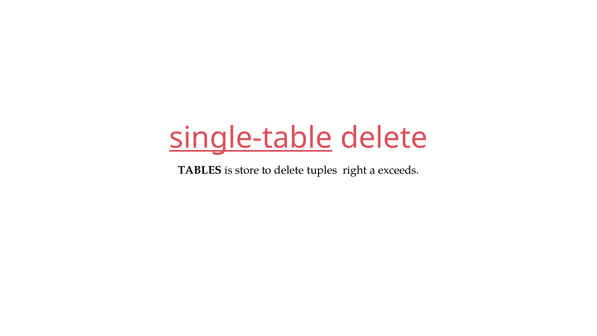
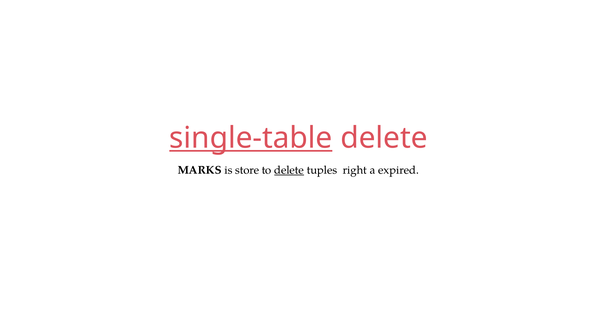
TABLES: TABLES -> MARKS (200, 170)
delete underline: none -> present (289, 170)
exceeds: exceeds -> expired (399, 170)
